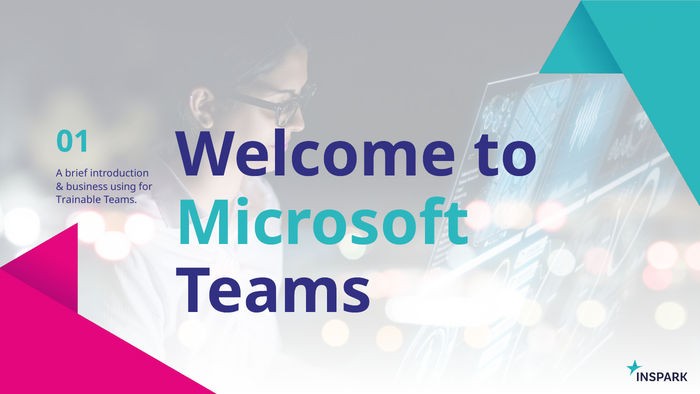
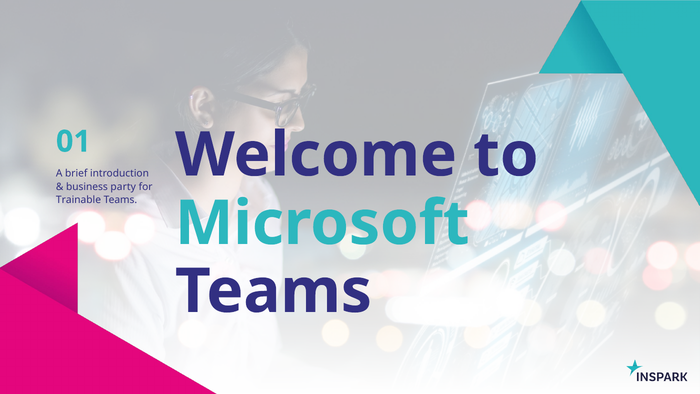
using: using -> party (123, 187)
